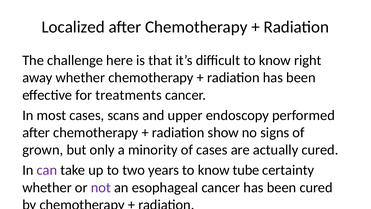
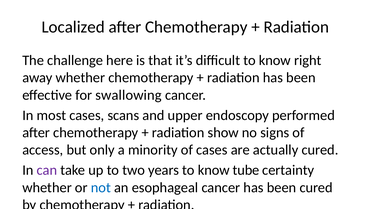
treatments: treatments -> swallowing (128, 95)
grown: grown -> access (43, 150)
not colour: purple -> blue (101, 187)
